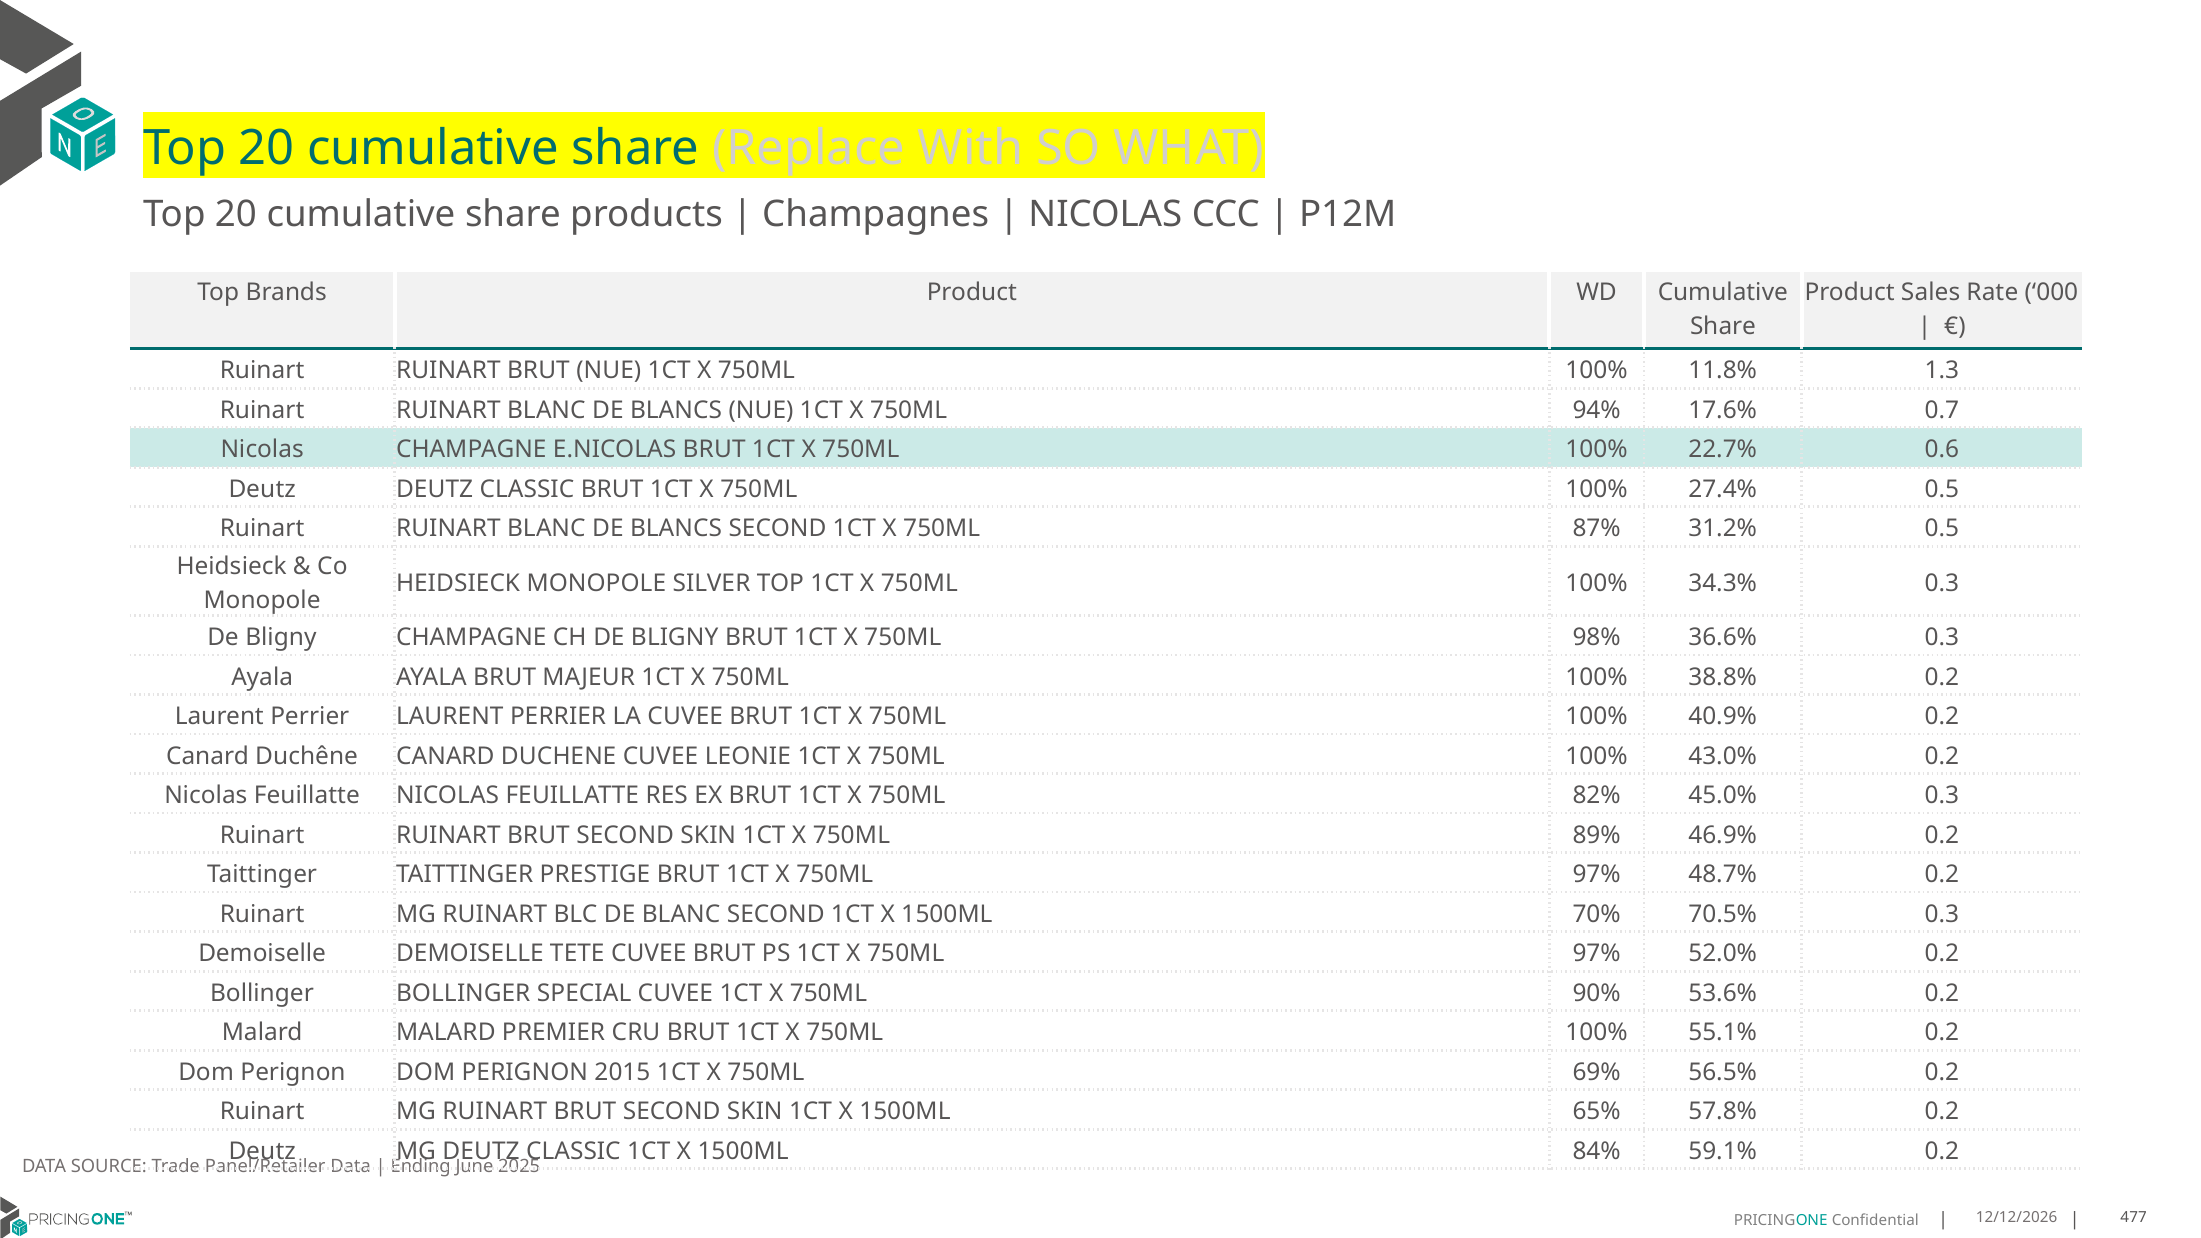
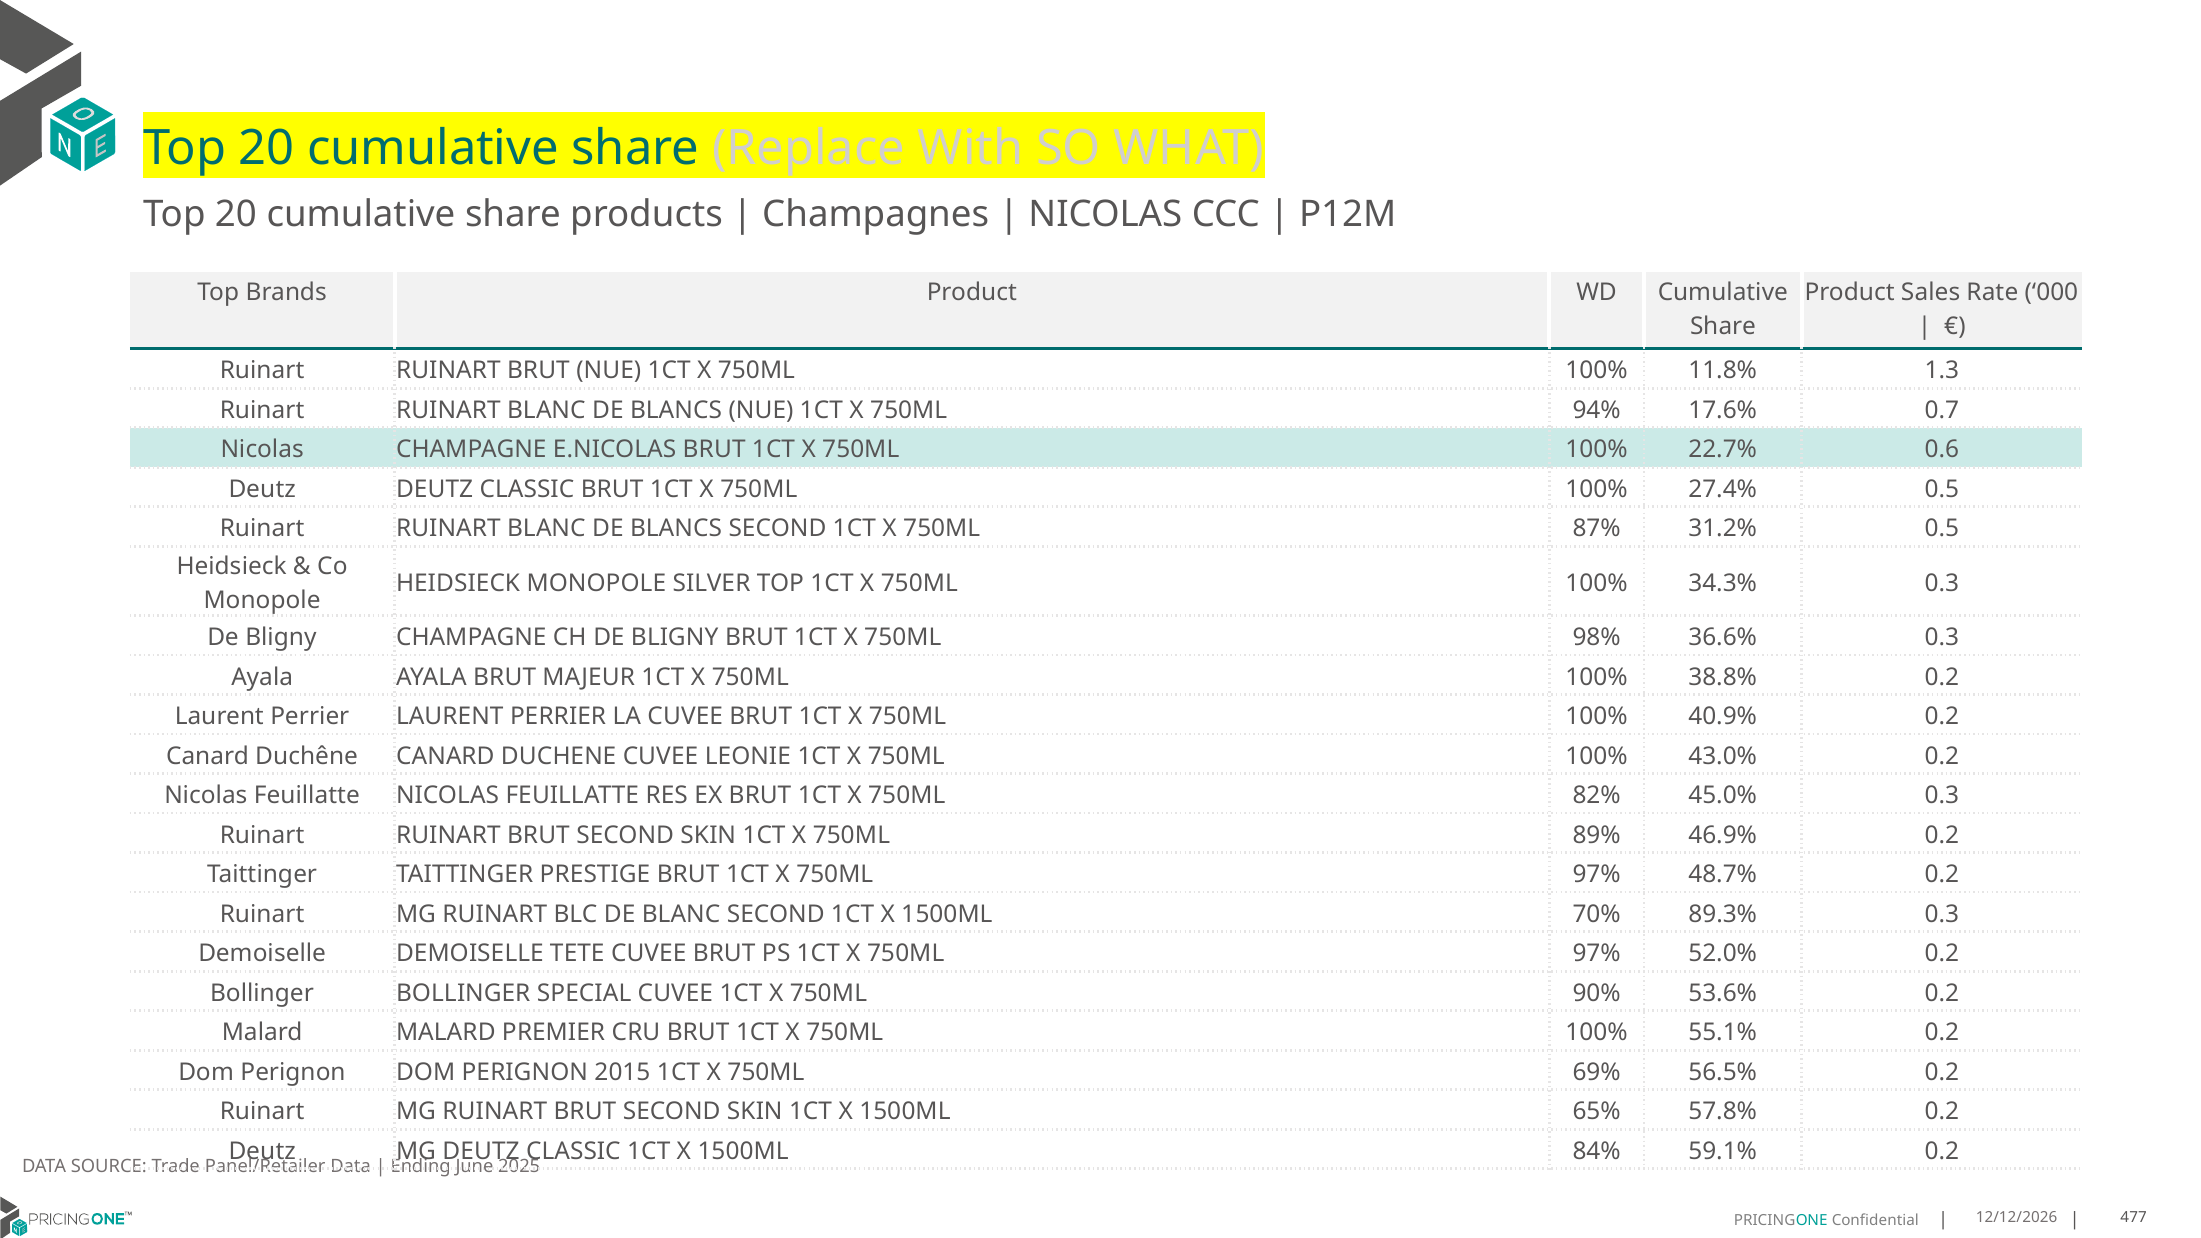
70.5%: 70.5% -> 89.3% (1723, 914)
